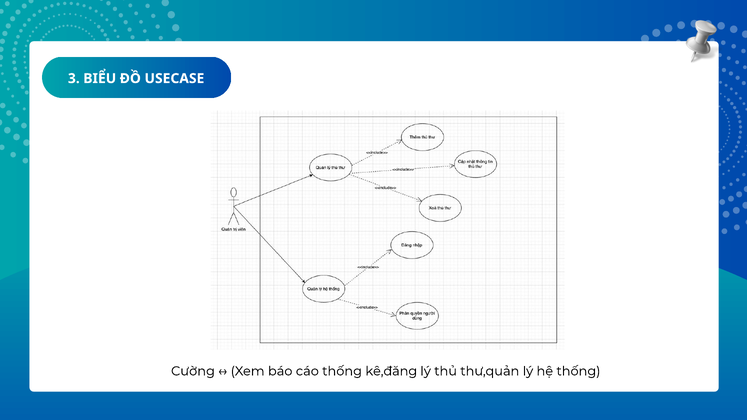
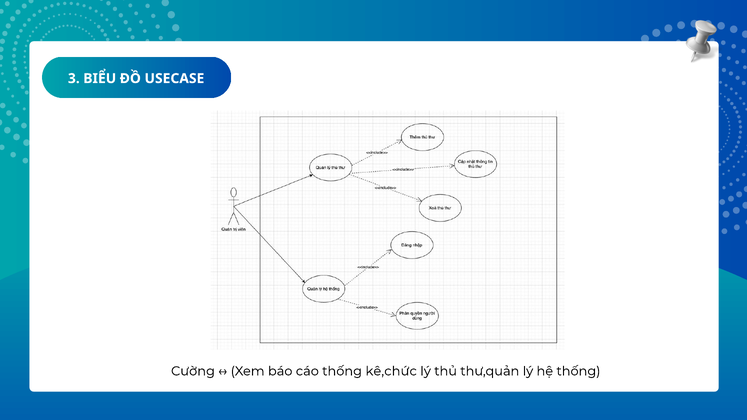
kê,đăng: kê,đăng -> kê,chức (391, 371)
